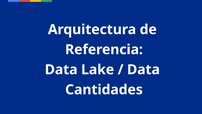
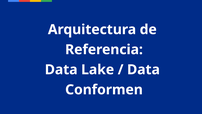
Cantidades: Cantidades -> Conformen (104, 89)
